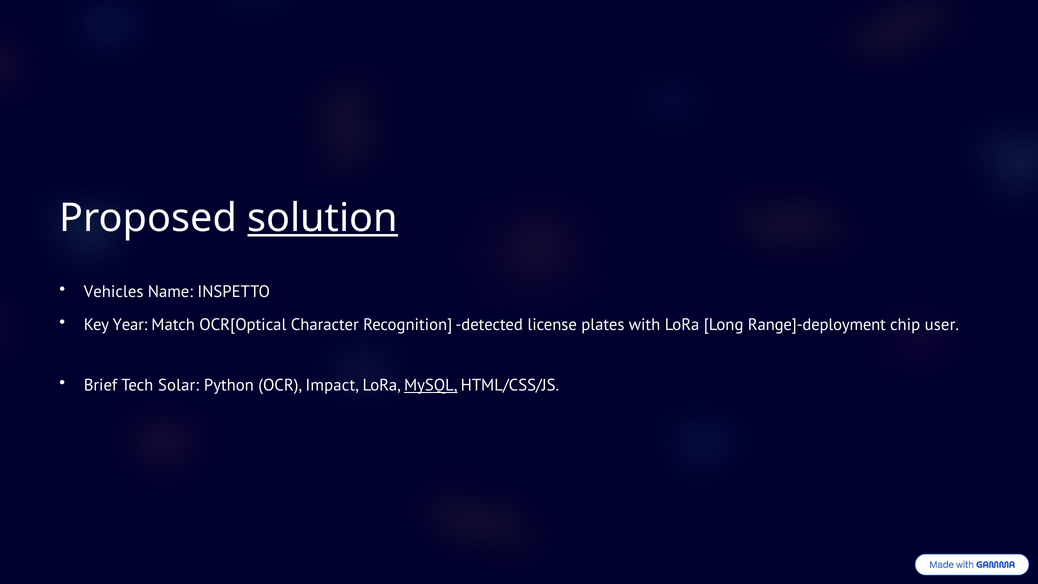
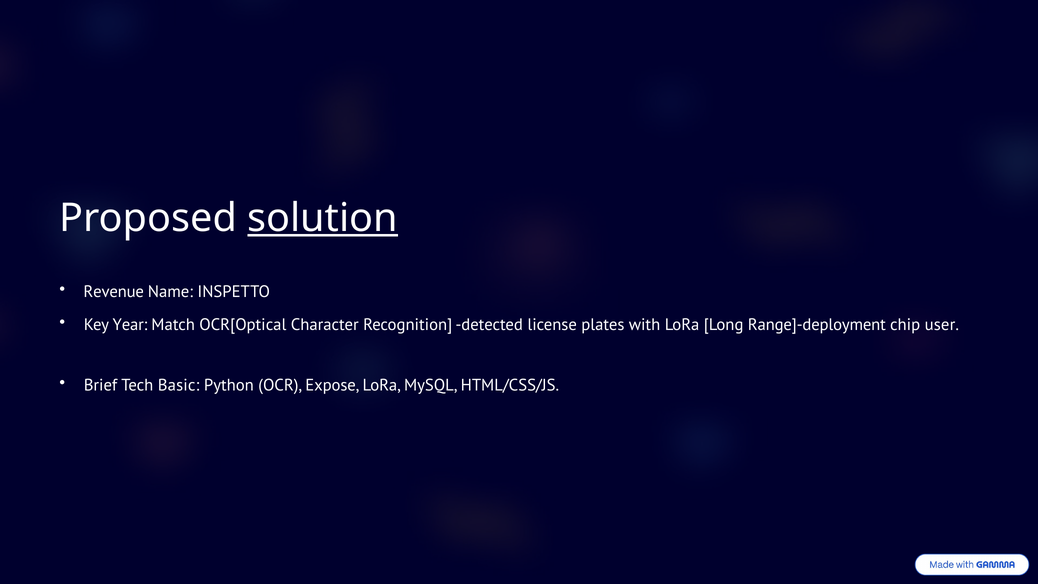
Vehicles: Vehicles -> Revenue (114, 292)
Solar: Solar -> Basic (179, 385)
Impact: Impact -> Expose (332, 385)
MySQL underline: present -> none (431, 385)
